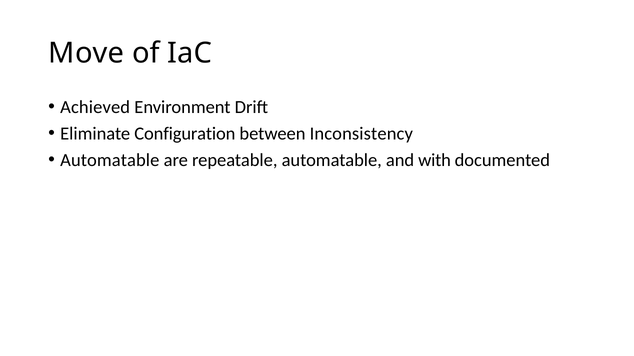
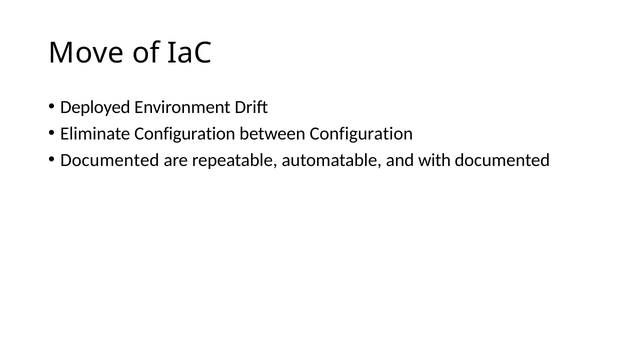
Achieved: Achieved -> Deployed (95, 107)
between Inconsistency: Inconsistency -> Configuration (361, 134)
Automatable: Automatable -> Documented (110, 160)
